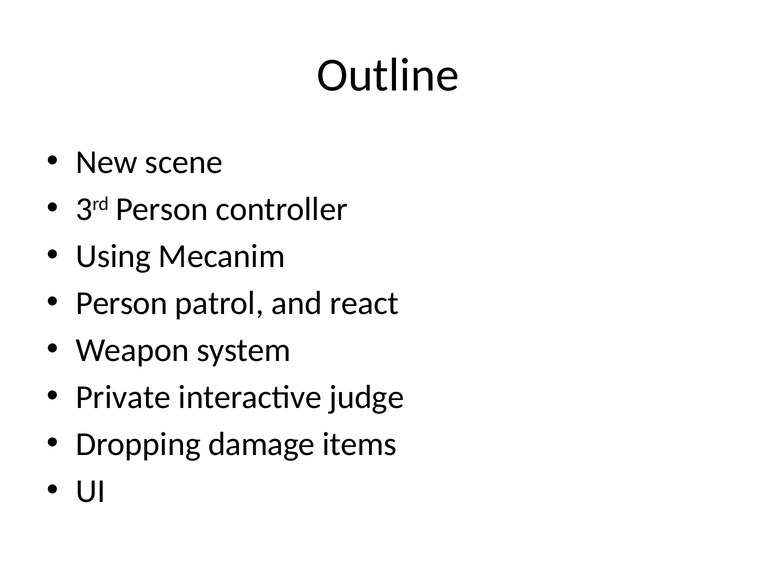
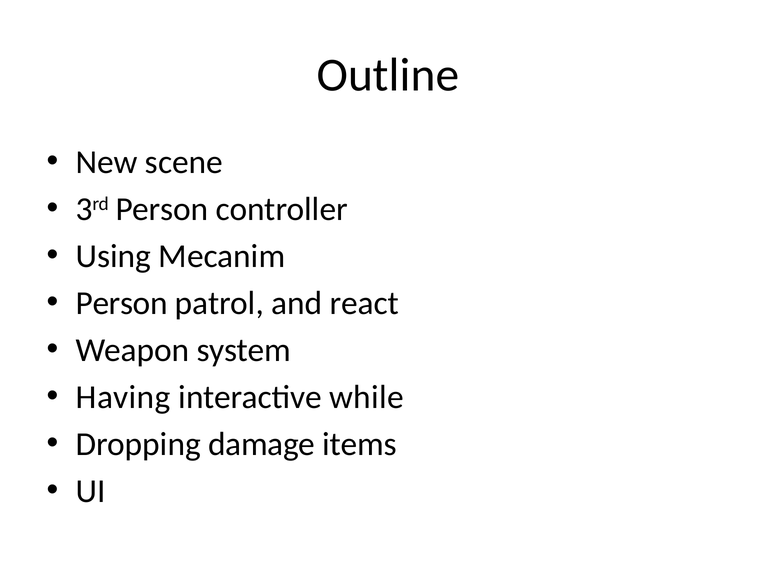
Private: Private -> Having (123, 397)
judge: judge -> while (366, 397)
